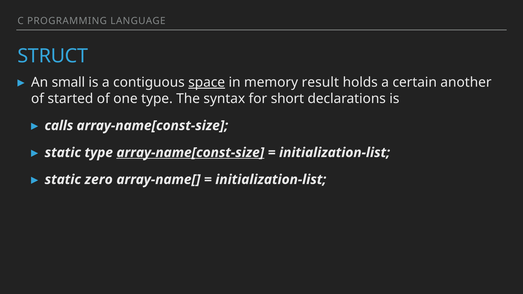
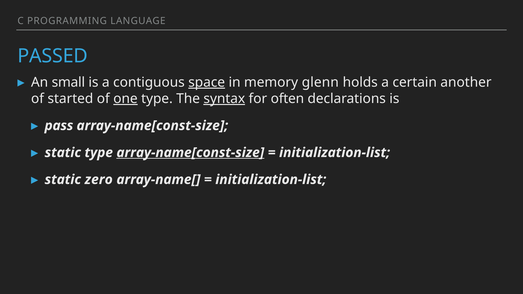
STRUCT: STRUCT -> PASSED (53, 56)
result: result -> glenn (320, 82)
one underline: none -> present (125, 99)
syntax underline: none -> present (224, 99)
short: short -> often (287, 99)
calls: calls -> pass (59, 126)
